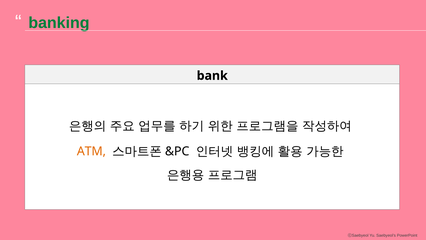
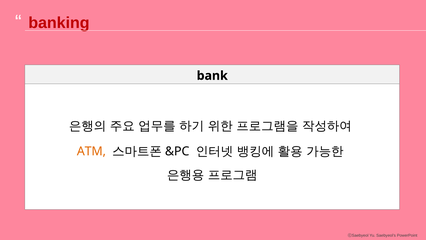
banking colour: green -> red (59, 23)
